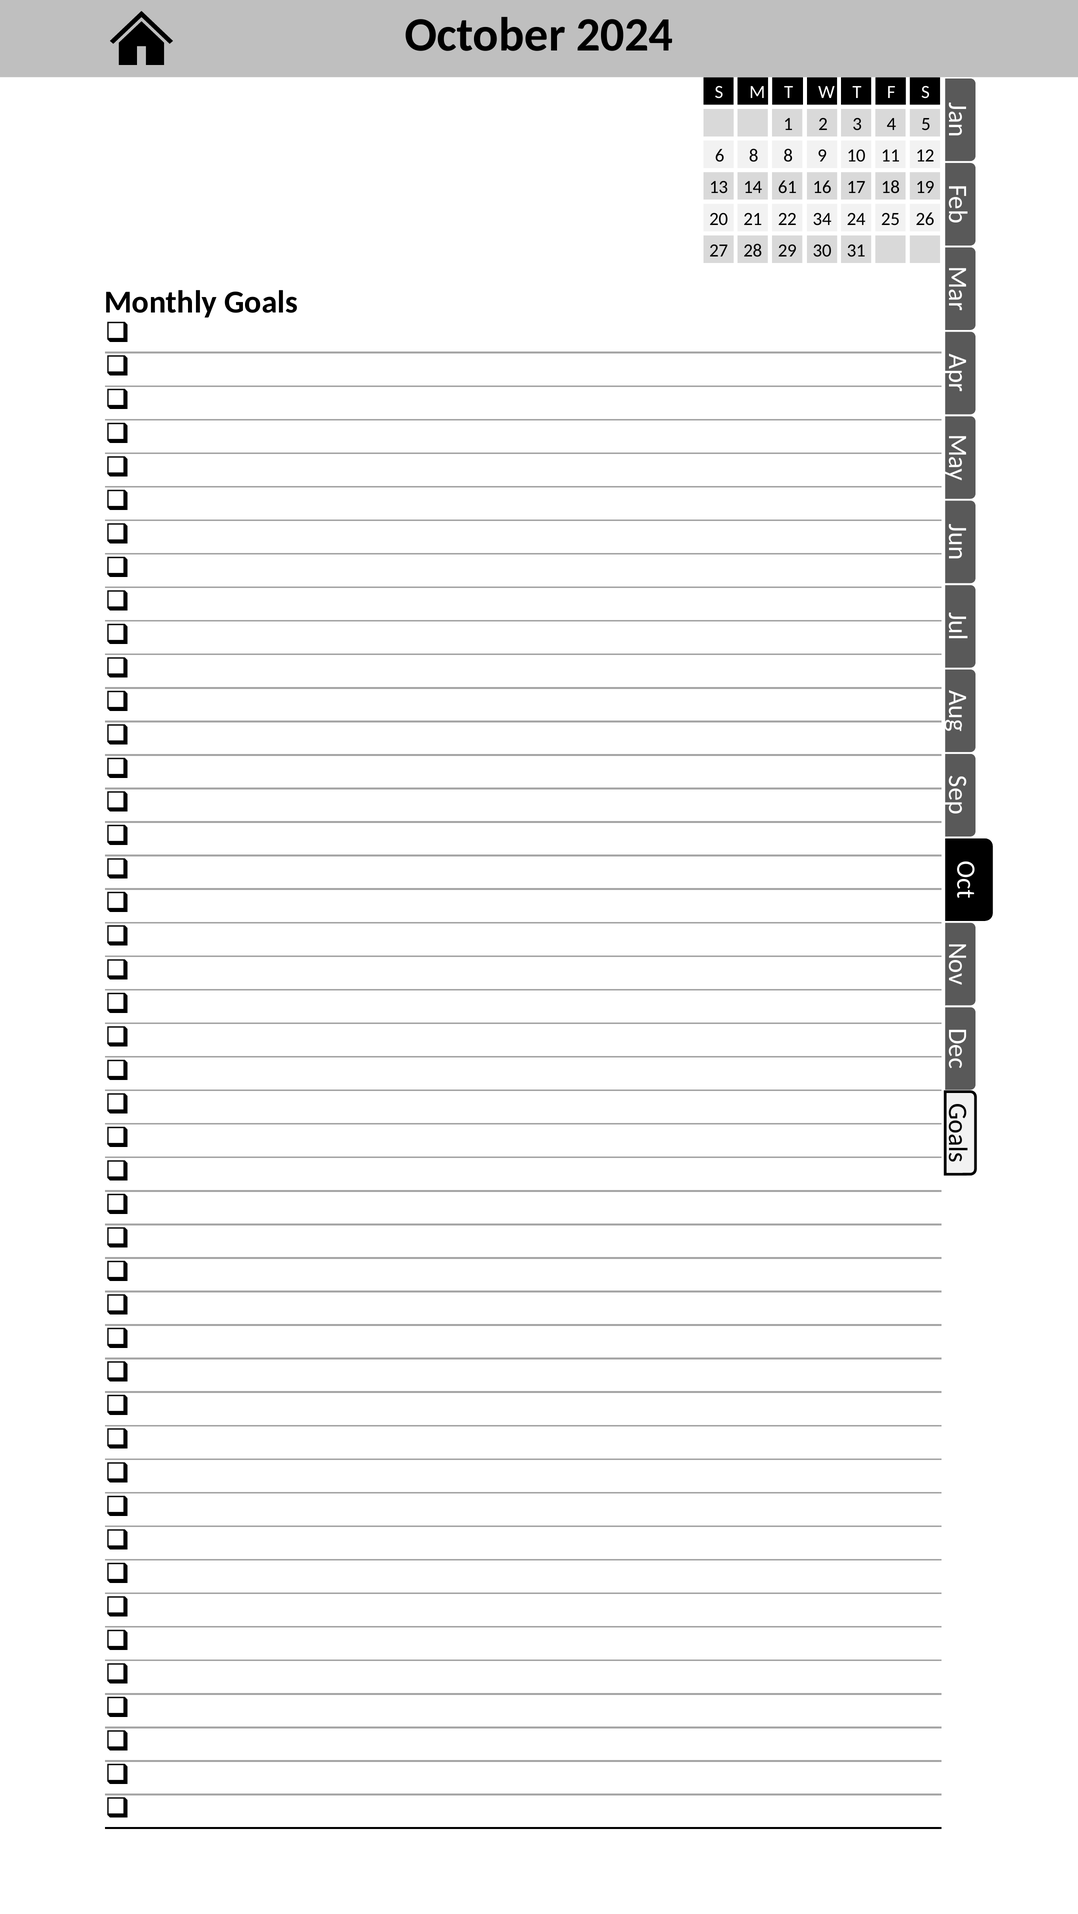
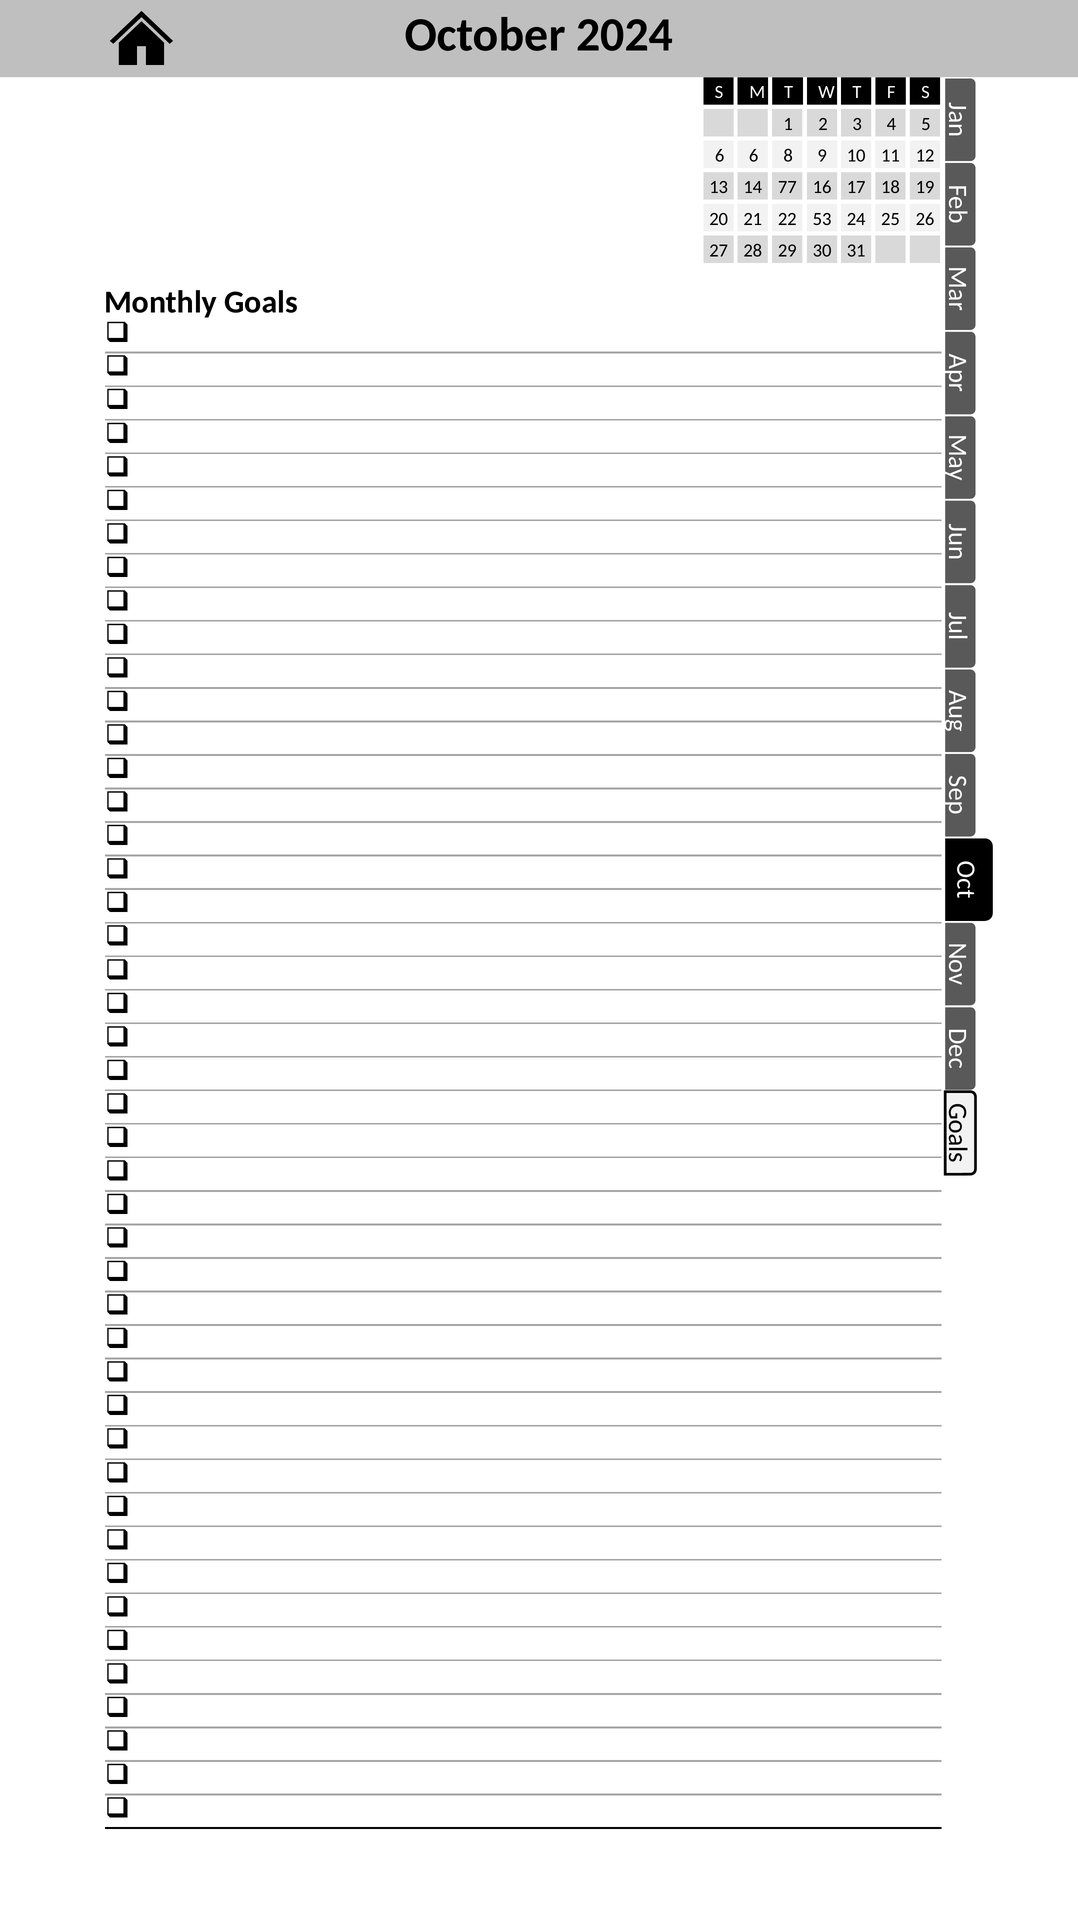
6 8: 8 -> 6 (754, 156)
61: 61 -> 77 (787, 187)
34: 34 -> 53 (822, 219)
